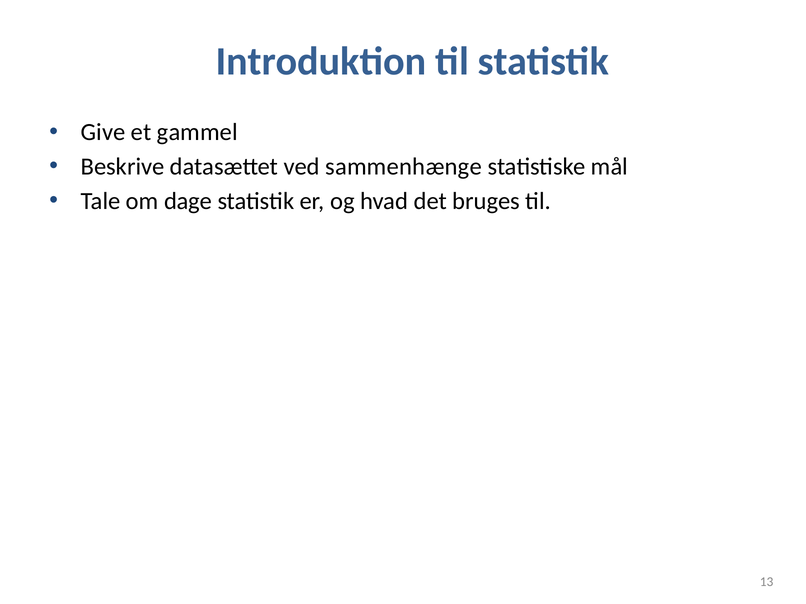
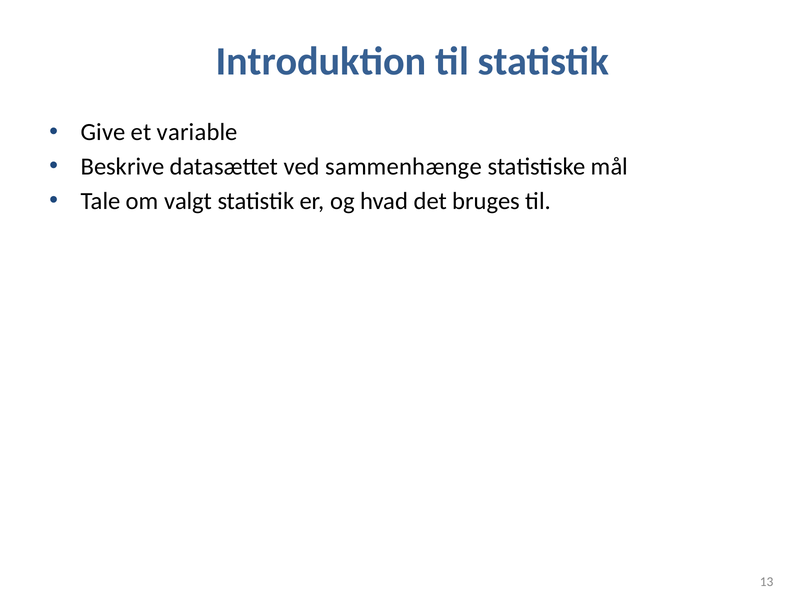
gammel: gammel -> variable (197, 132)
dage: dage -> valgt (188, 201)
